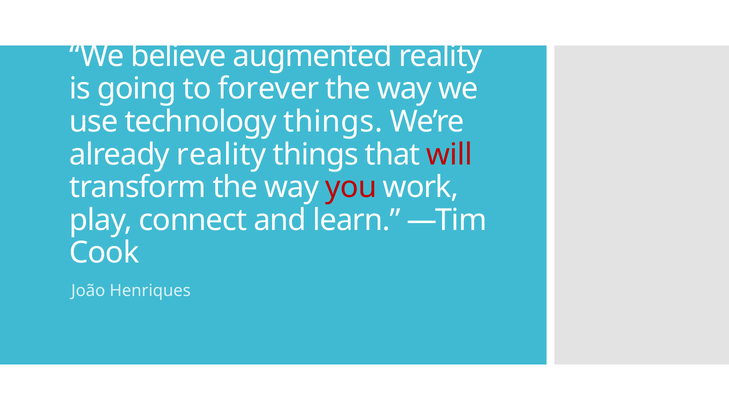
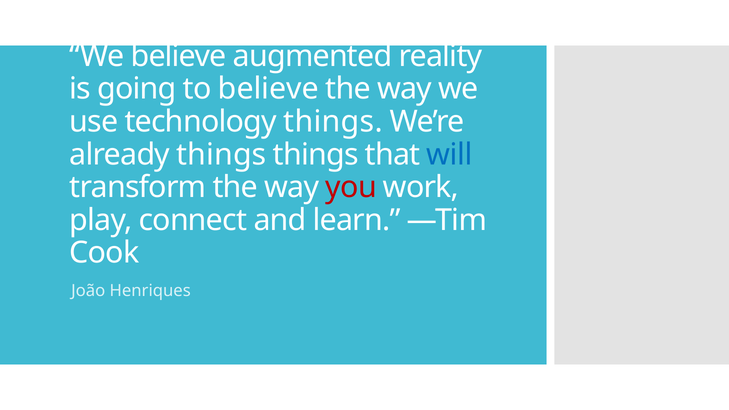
to forever: forever -> believe (268, 89)
already reality: reality -> things (221, 155)
will colour: red -> blue (449, 155)
